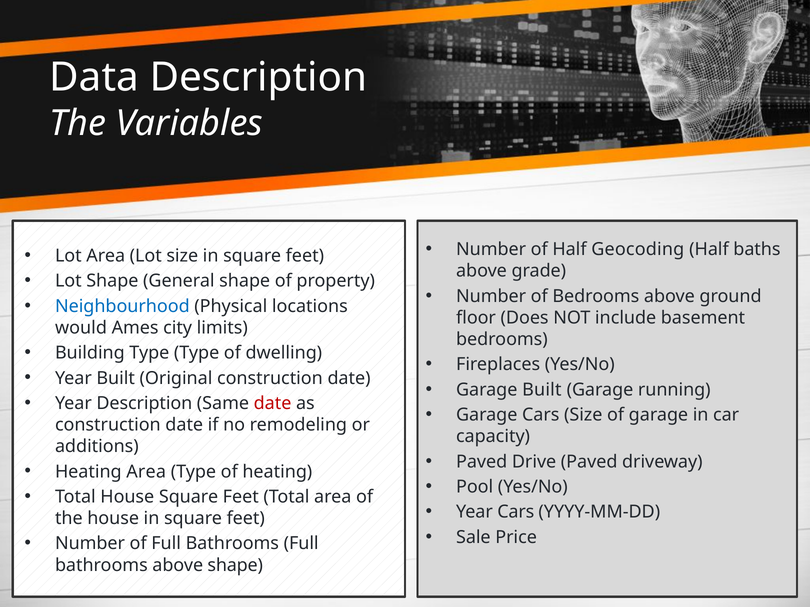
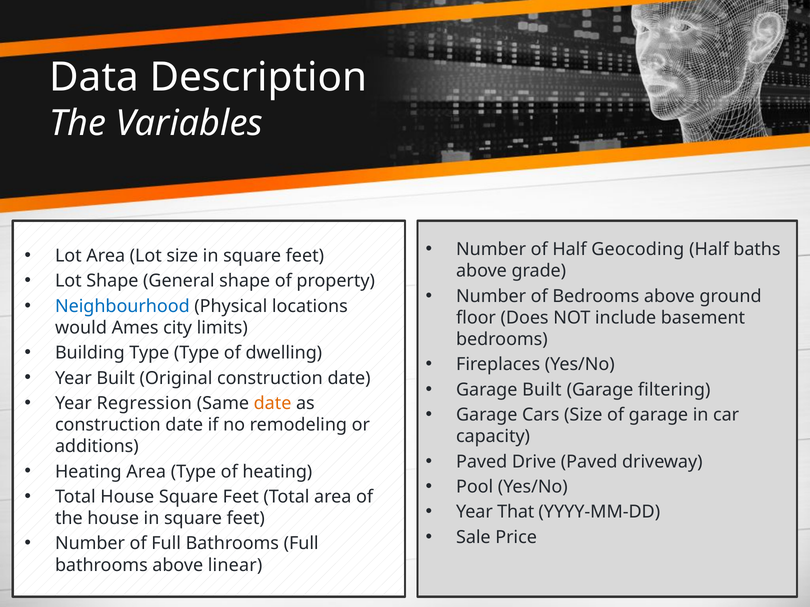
running: running -> filtering (674, 390)
Year Description: Description -> Regression (144, 404)
date colour: red -> orange (273, 404)
Year Cars: Cars -> That (516, 512)
above shape: shape -> linear (235, 566)
